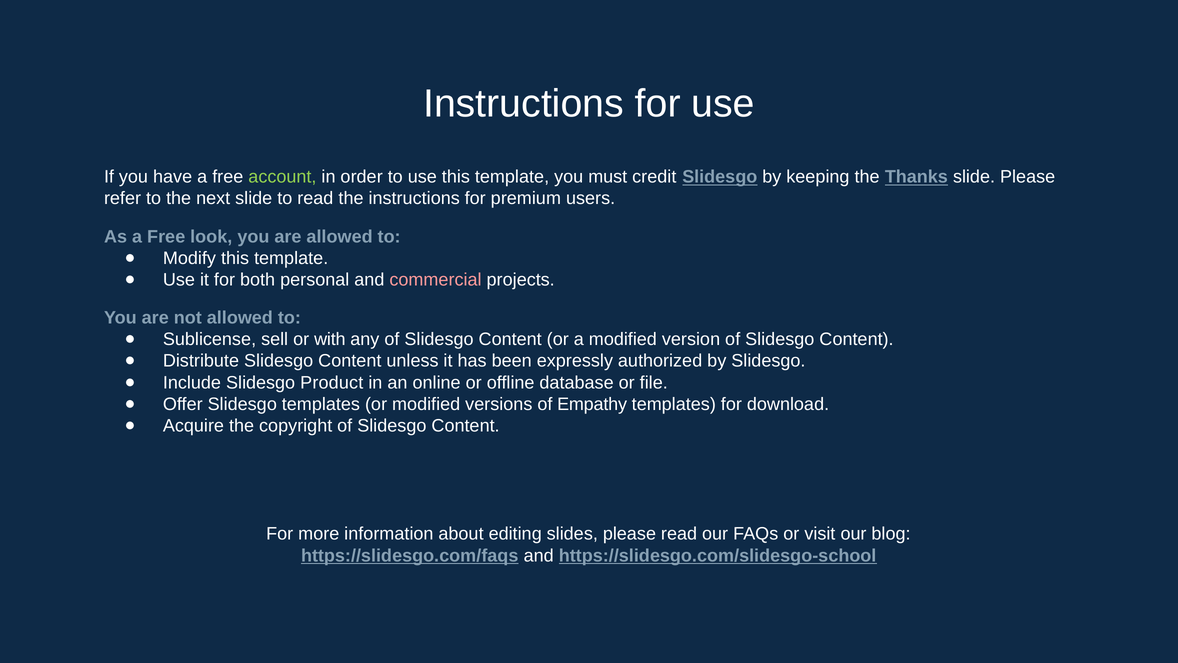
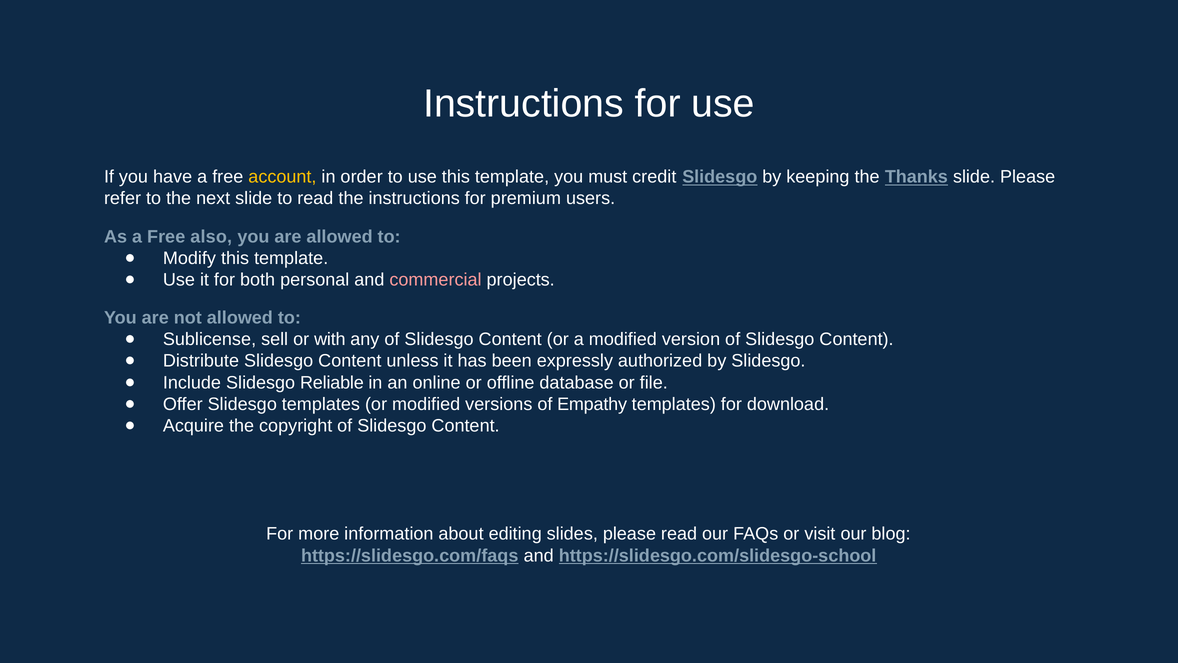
account colour: light green -> yellow (282, 177)
look: look -> also (211, 236)
Product: Product -> Reliable (332, 382)
